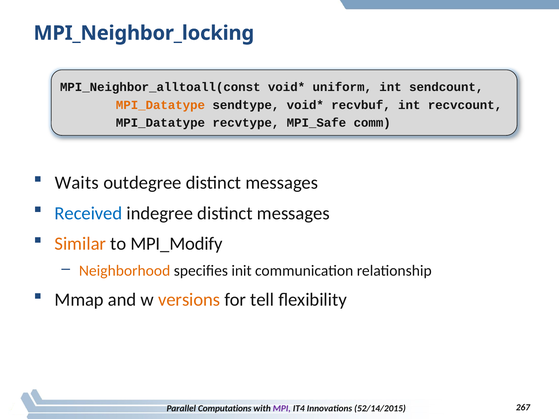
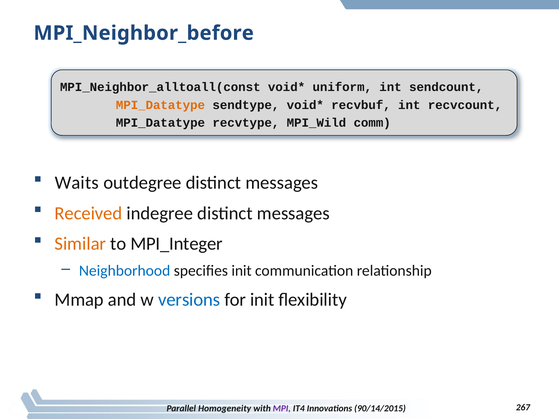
MPI_Neighbor_locking: MPI_Neighbor_locking -> MPI_Neighbor_before (144, 33)
MPI_Safe: MPI_Safe -> MPI_Wild (316, 123)
Received colour: blue -> orange (88, 213)
MPI_Modify: MPI_Modify -> MPI_Integer (177, 244)
Neighborhood colour: orange -> blue (125, 271)
versions colour: orange -> blue (189, 300)
for tell: tell -> init (262, 300)
Computations: Computations -> Homogeneity (225, 409)
52/14/2015: 52/14/2015 -> 90/14/2015 (380, 409)
